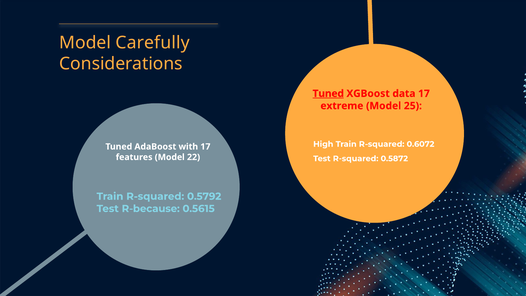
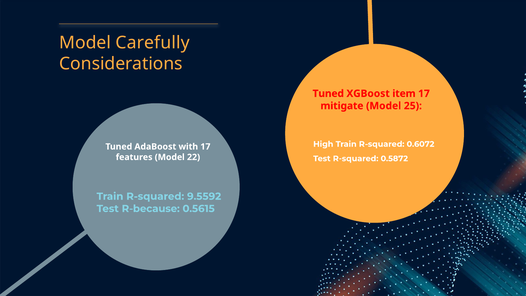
Tuned underline: present -> none (328, 94)
data: data -> item (404, 94)
extreme: extreme -> mitigate (342, 106)
0.5792: 0.5792 -> 9.5592 (204, 196)
